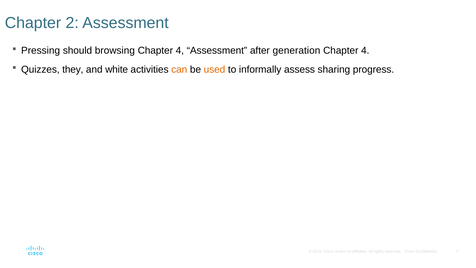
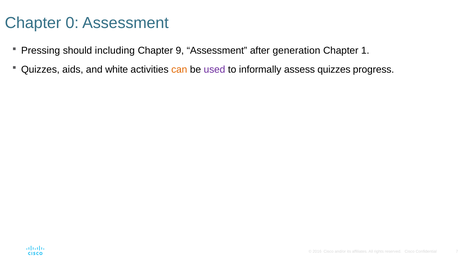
2: 2 -> 0 (72, 23)
browsing: browsing -> including (115, 51)
4: 4 -> 9 (180, 51)
4: 4 -> 1 (365, 51)
they: they -> aids (73, 69)
used colour: orange -> purple (214, 69)
assess sharing: sharing -> quizzes (334, 69)
